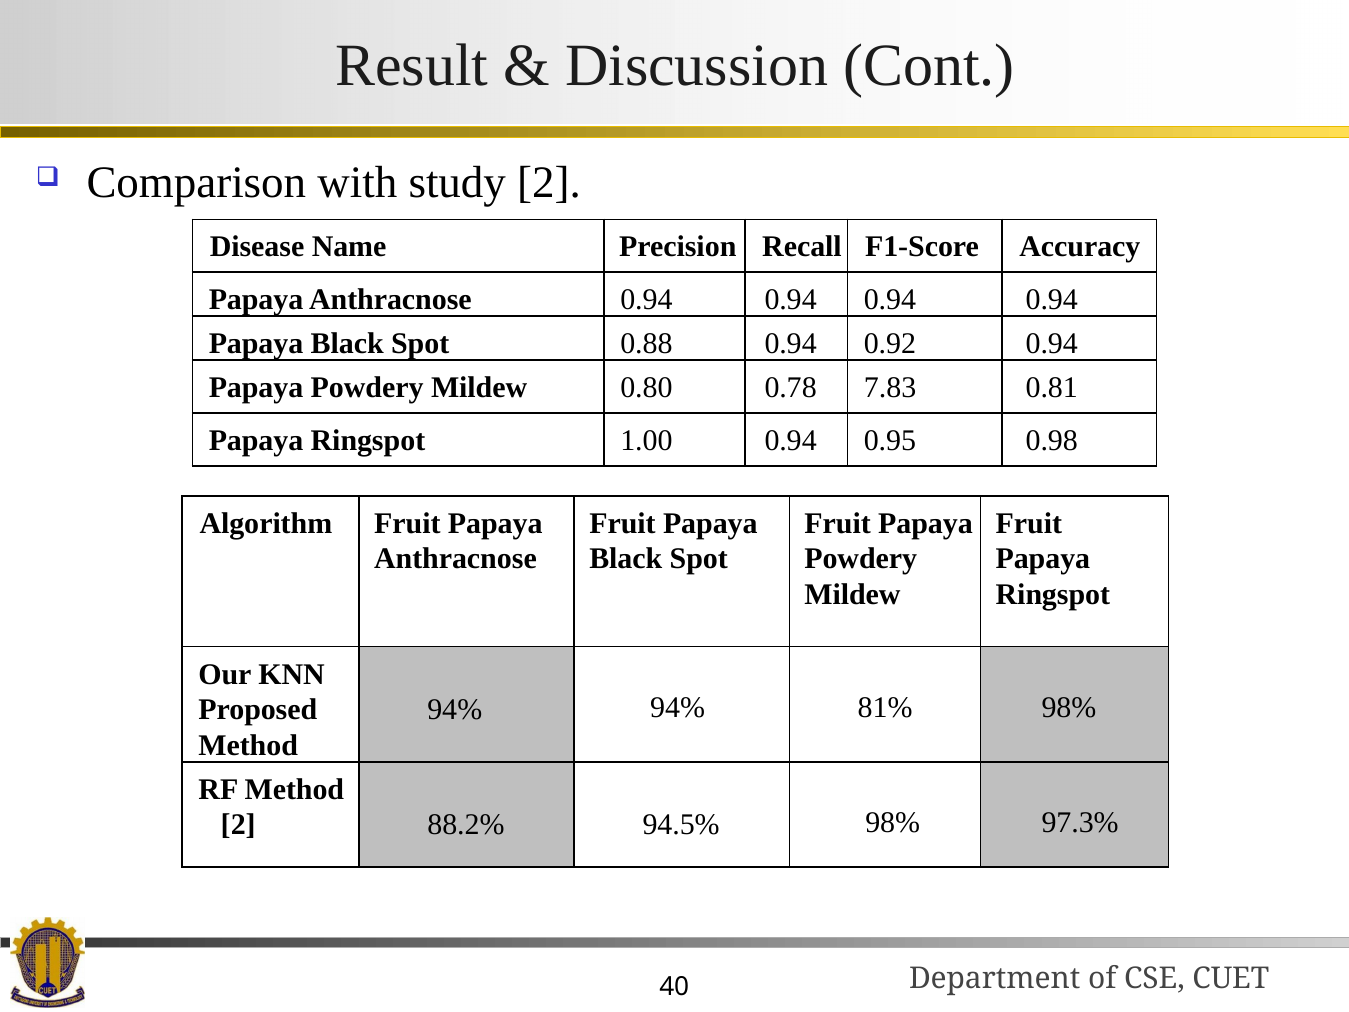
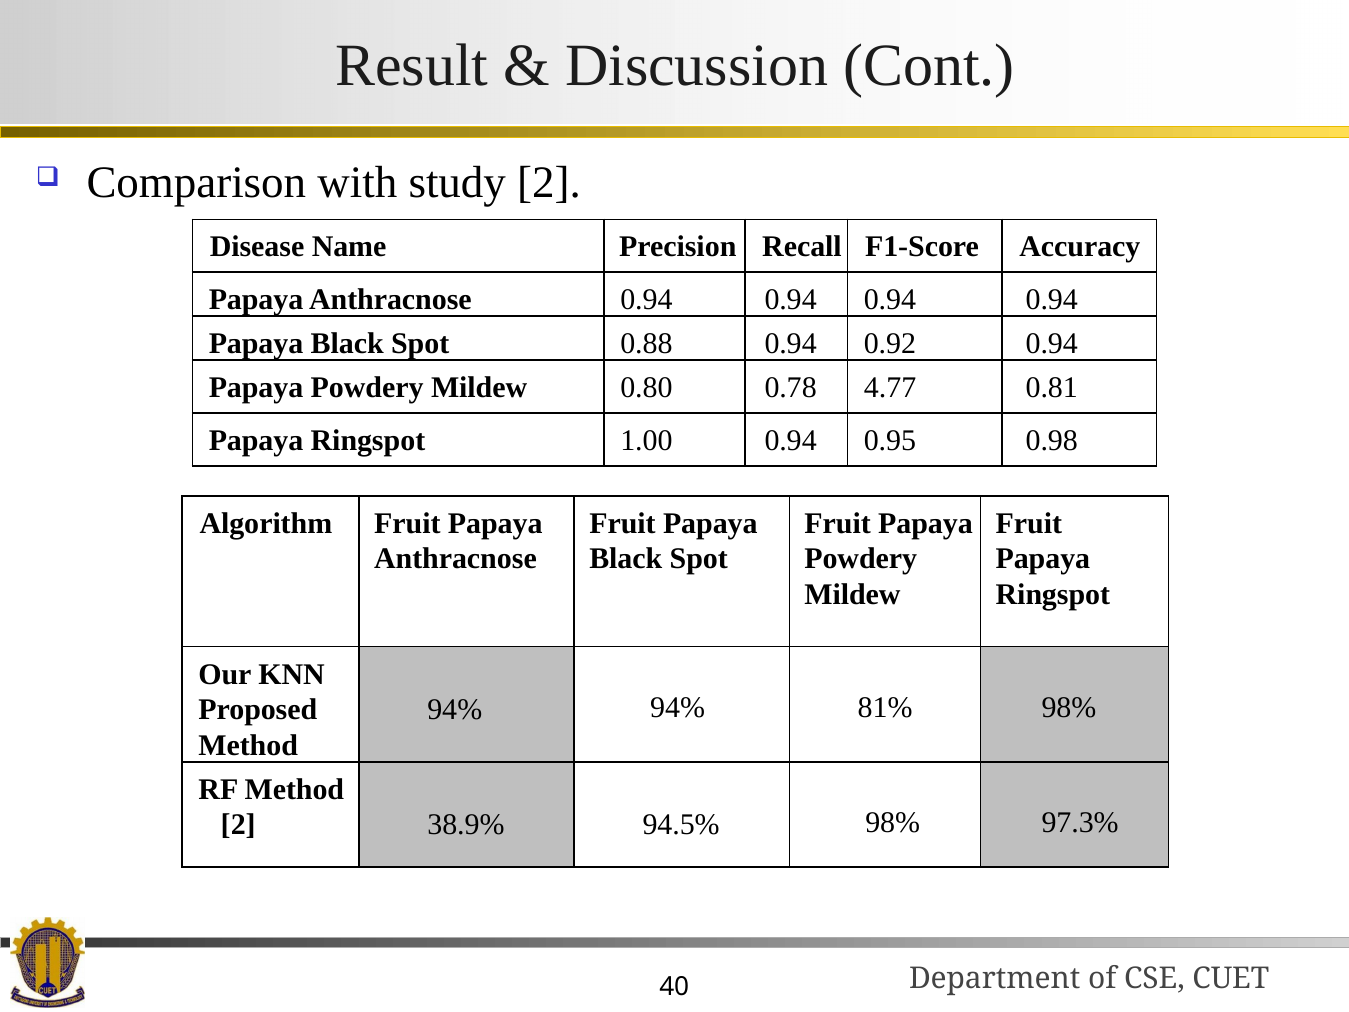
7.83: 7.83 -> 4.77 (890, 387)
88.2%: 88.2% -> 38.9% (466, 825)
